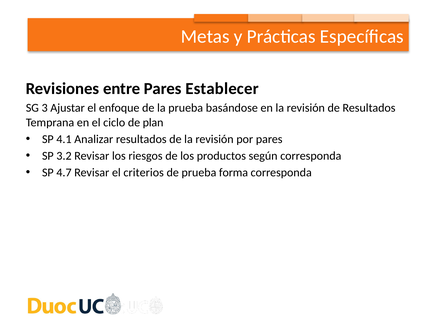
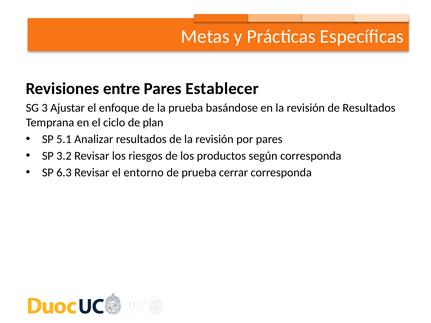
4.1: 4.1 -> 5.1 (64, 139)
4.7: 4.7 -> 6.3 (64, 173)
criterios: criterios -> entorno (144, 173)
forma: forma -> cerrar (233, 173)
